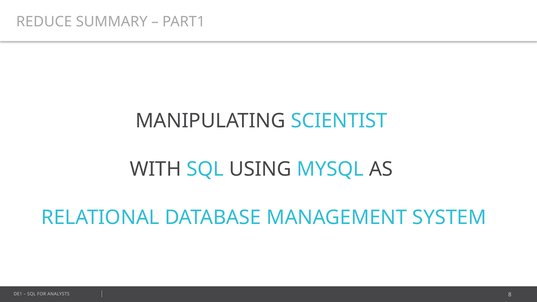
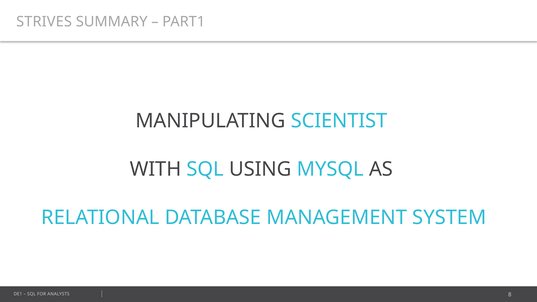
REDUCE: REDUCE -> STRIVES (44, 22)
